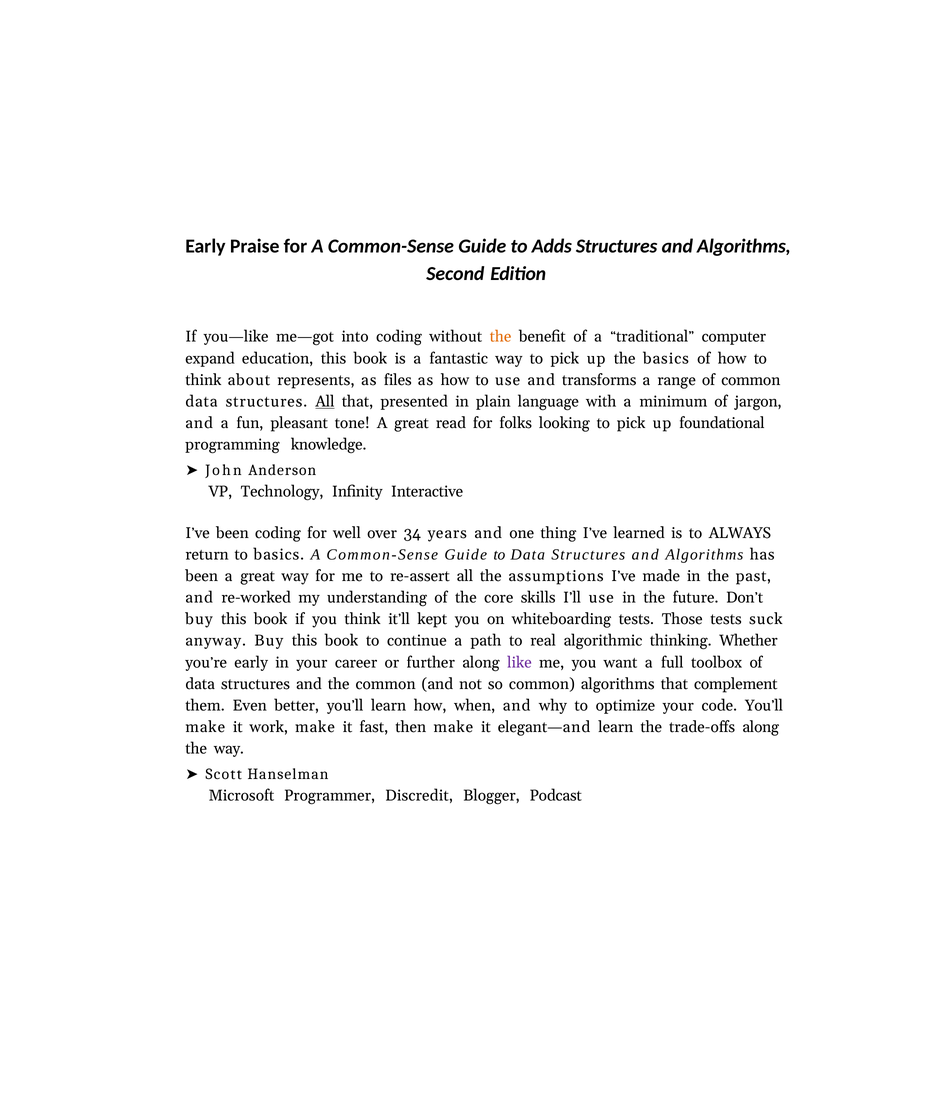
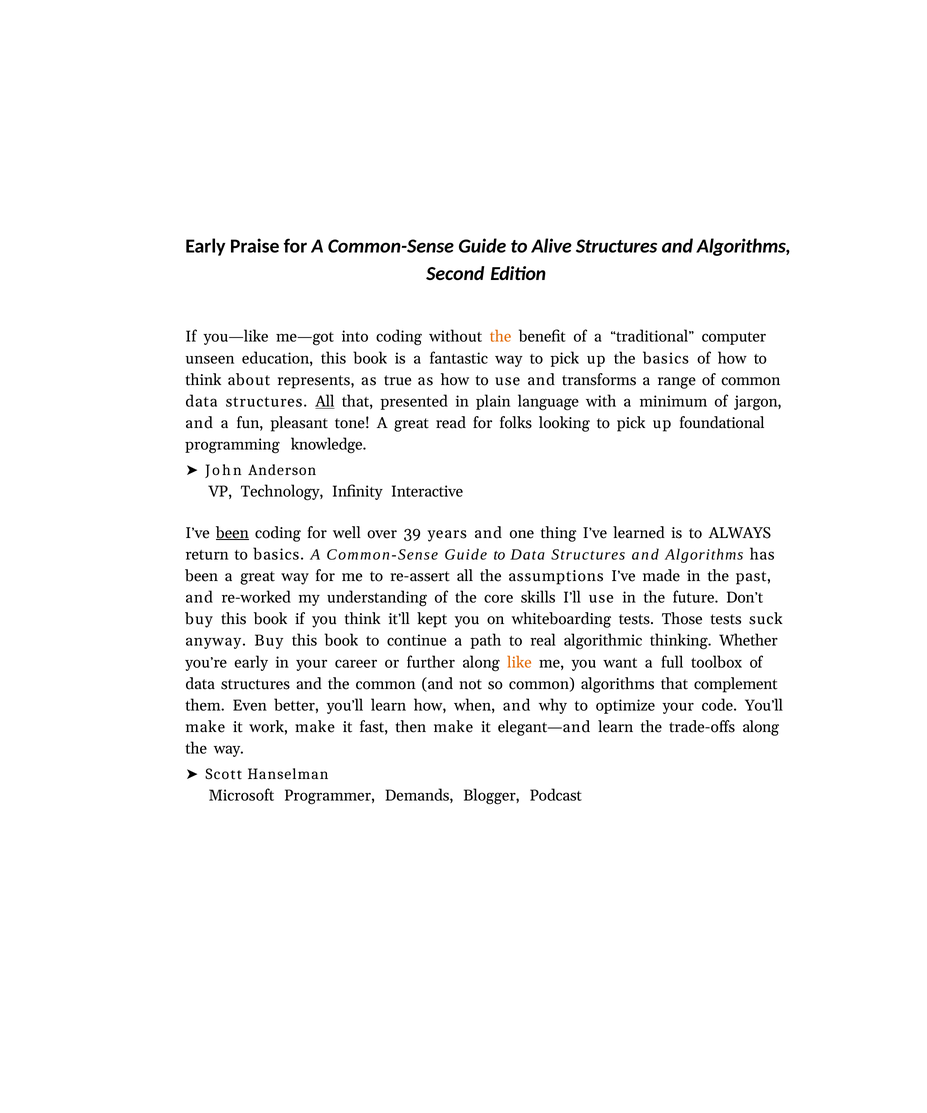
Adds: Adds -> Alive (552, 246)
expand: expand -> unseen (210, 358)
files: files -> true (398, 380)
been underline: none -> present (232, 533)
34: 34 -> 39 (412, 533)
like colour: purple -> orange (519, 662)
Discredit: Discredit -> Demands (419, 795)
